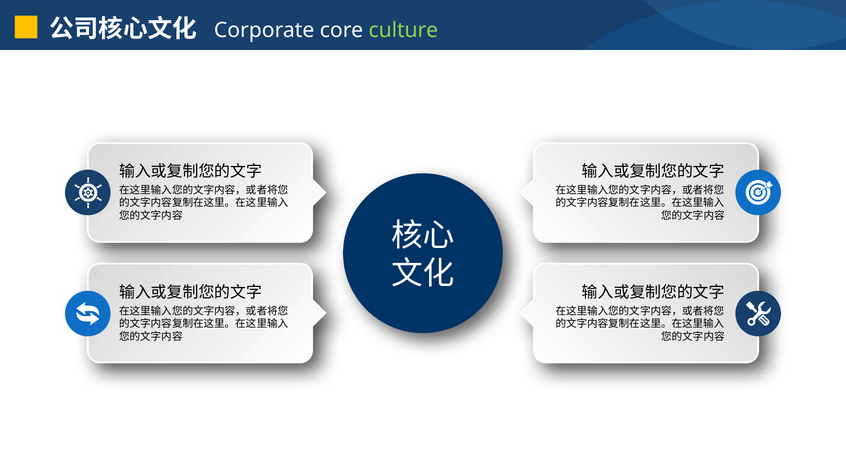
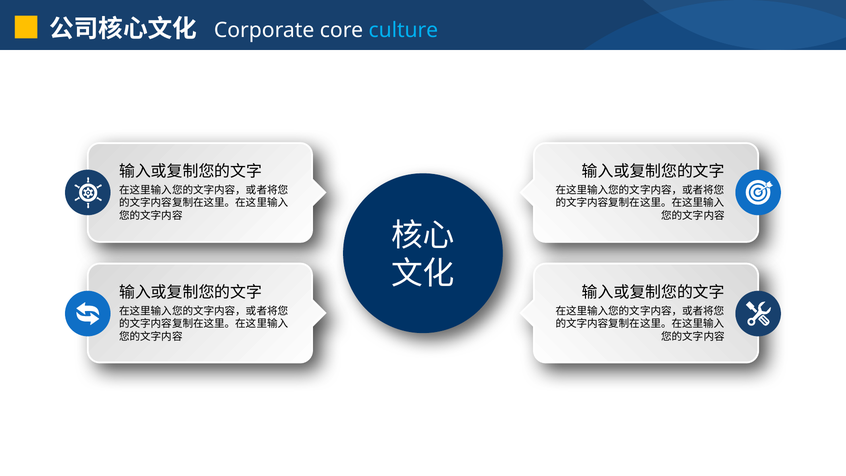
culture colour: light green -> light blue (403, 30)
